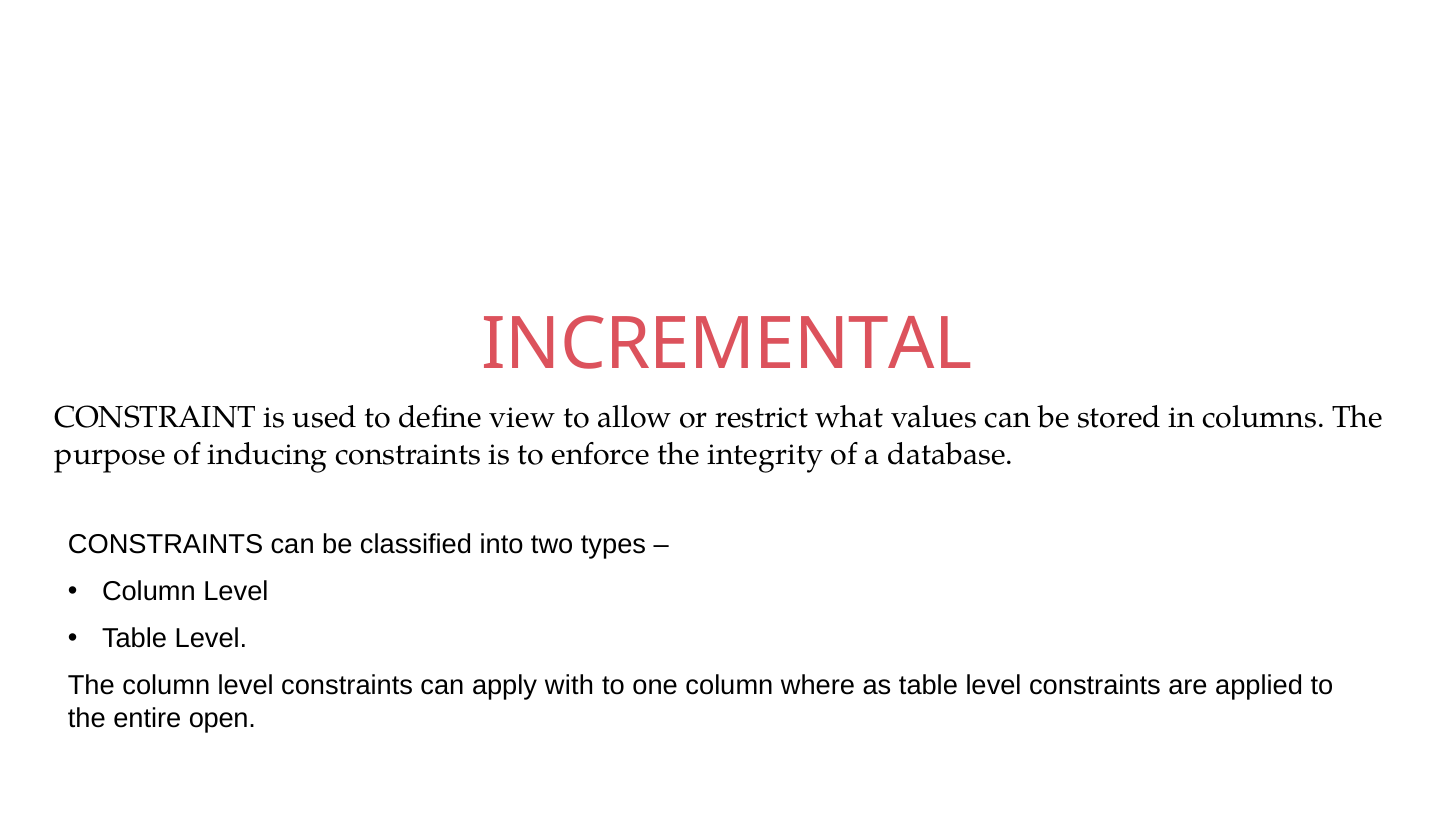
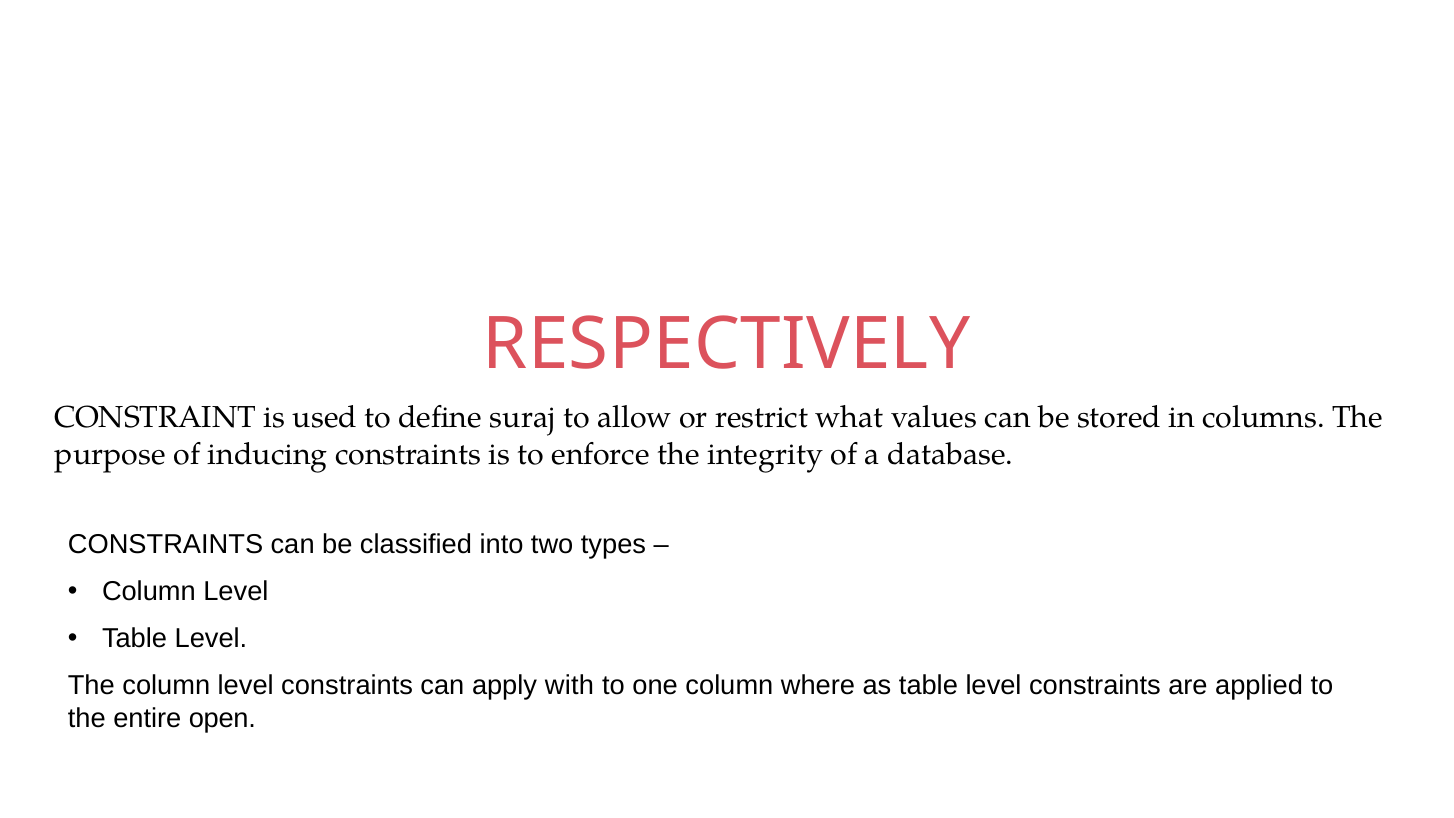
INCREMENTAL: INCREMENTAL -> RESPECTIVELY (726, 345)
view: view -> suraj (523, 418)
